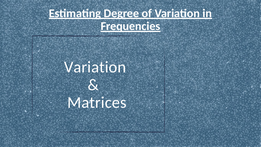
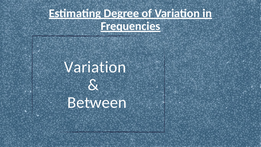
Matrices: Matrices -> Between (97, 102)
